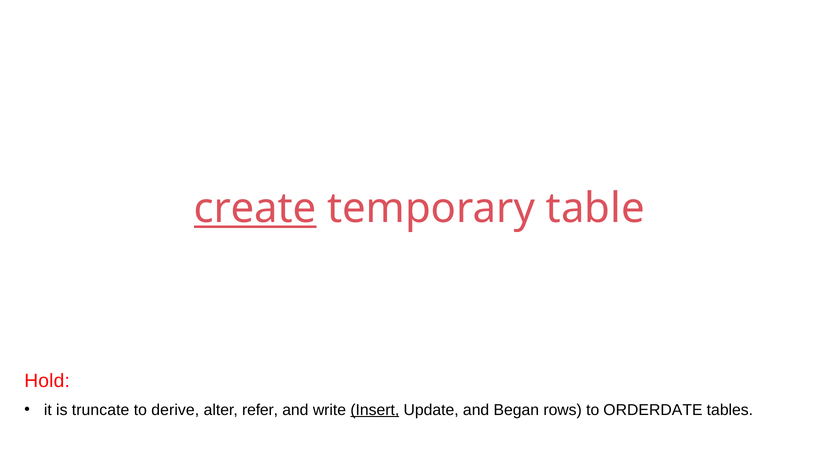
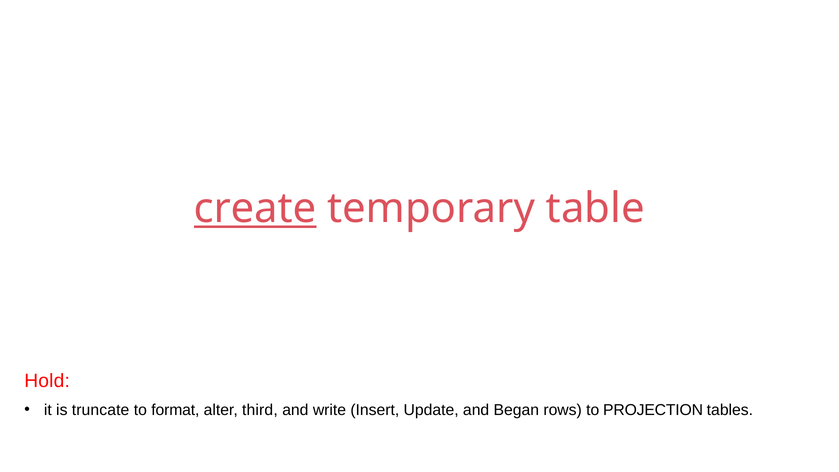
derive: derive -> format (175, 410)
refer: refer -> third (260, 410)
Insert underline: present -> none (375, 410)
ORDERDATE: ORDERDATE -> PROJECTION (653, 410)
